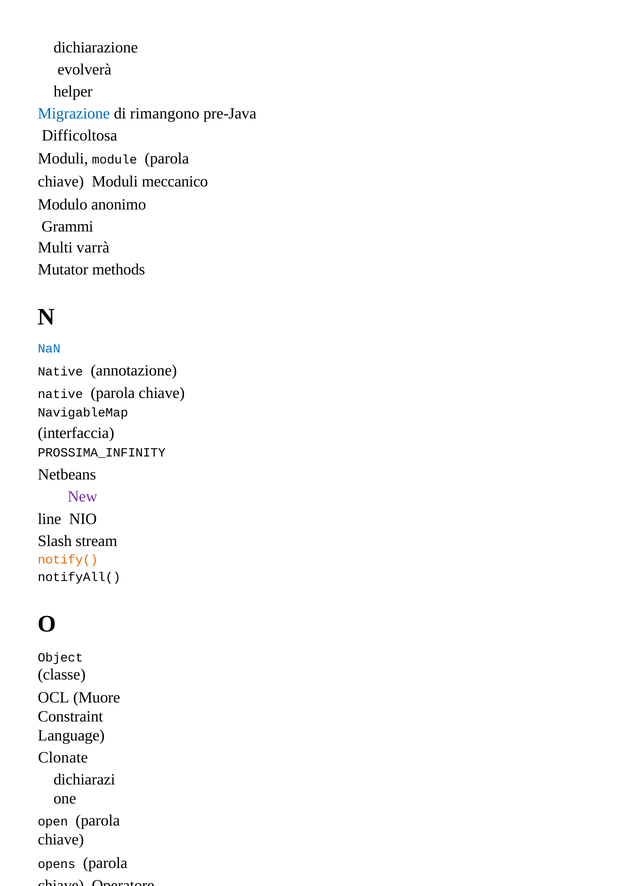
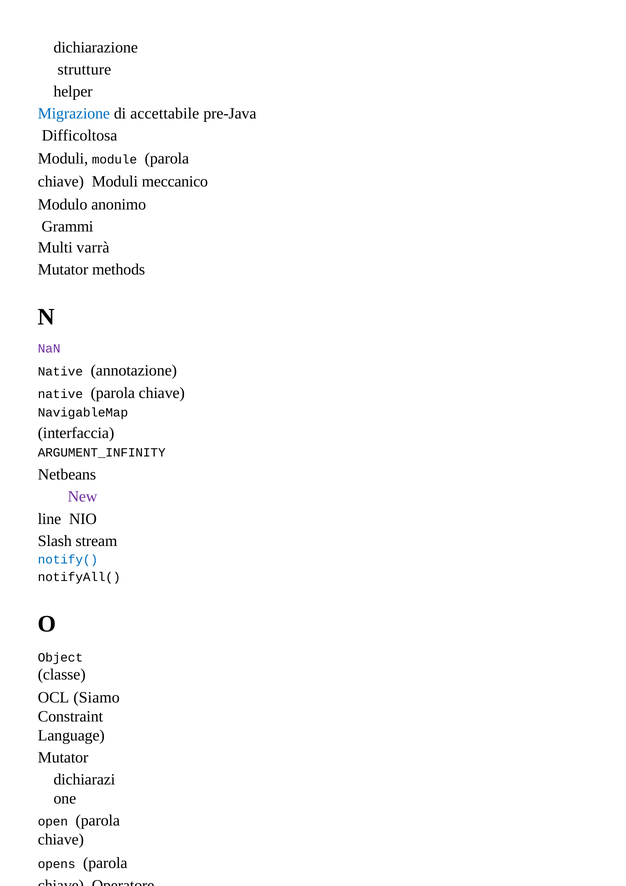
evolverà: evolverà -> strutture (84, 69)
rimangono: rimangono -> accettabile (165, 113)
NaN colour: blue -> purple (49, 349)
PROSSIMA_INFINITY: PROSSIMA_INFINITY -> ARGUMENT_INFINITY (102, 453)
notify( colour: orange -> blue (68, 560)
Muore: Muore -> Siamo (97, 698)
Clonate: Clonate -> Mutator (63, 758)
